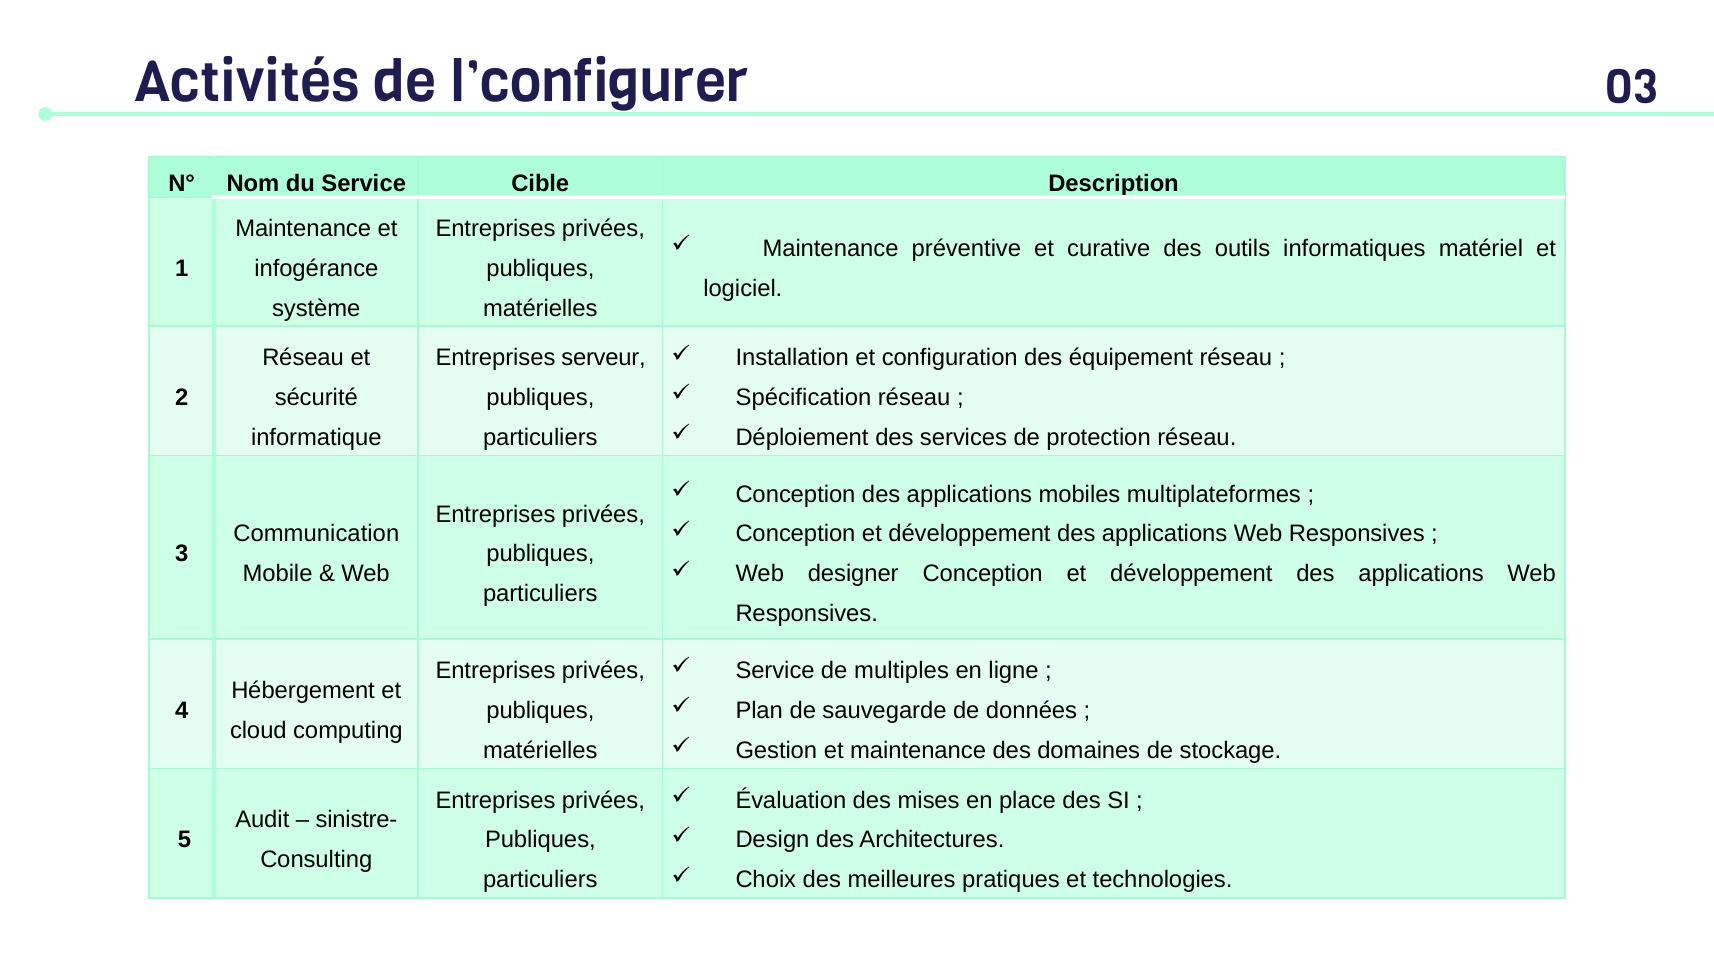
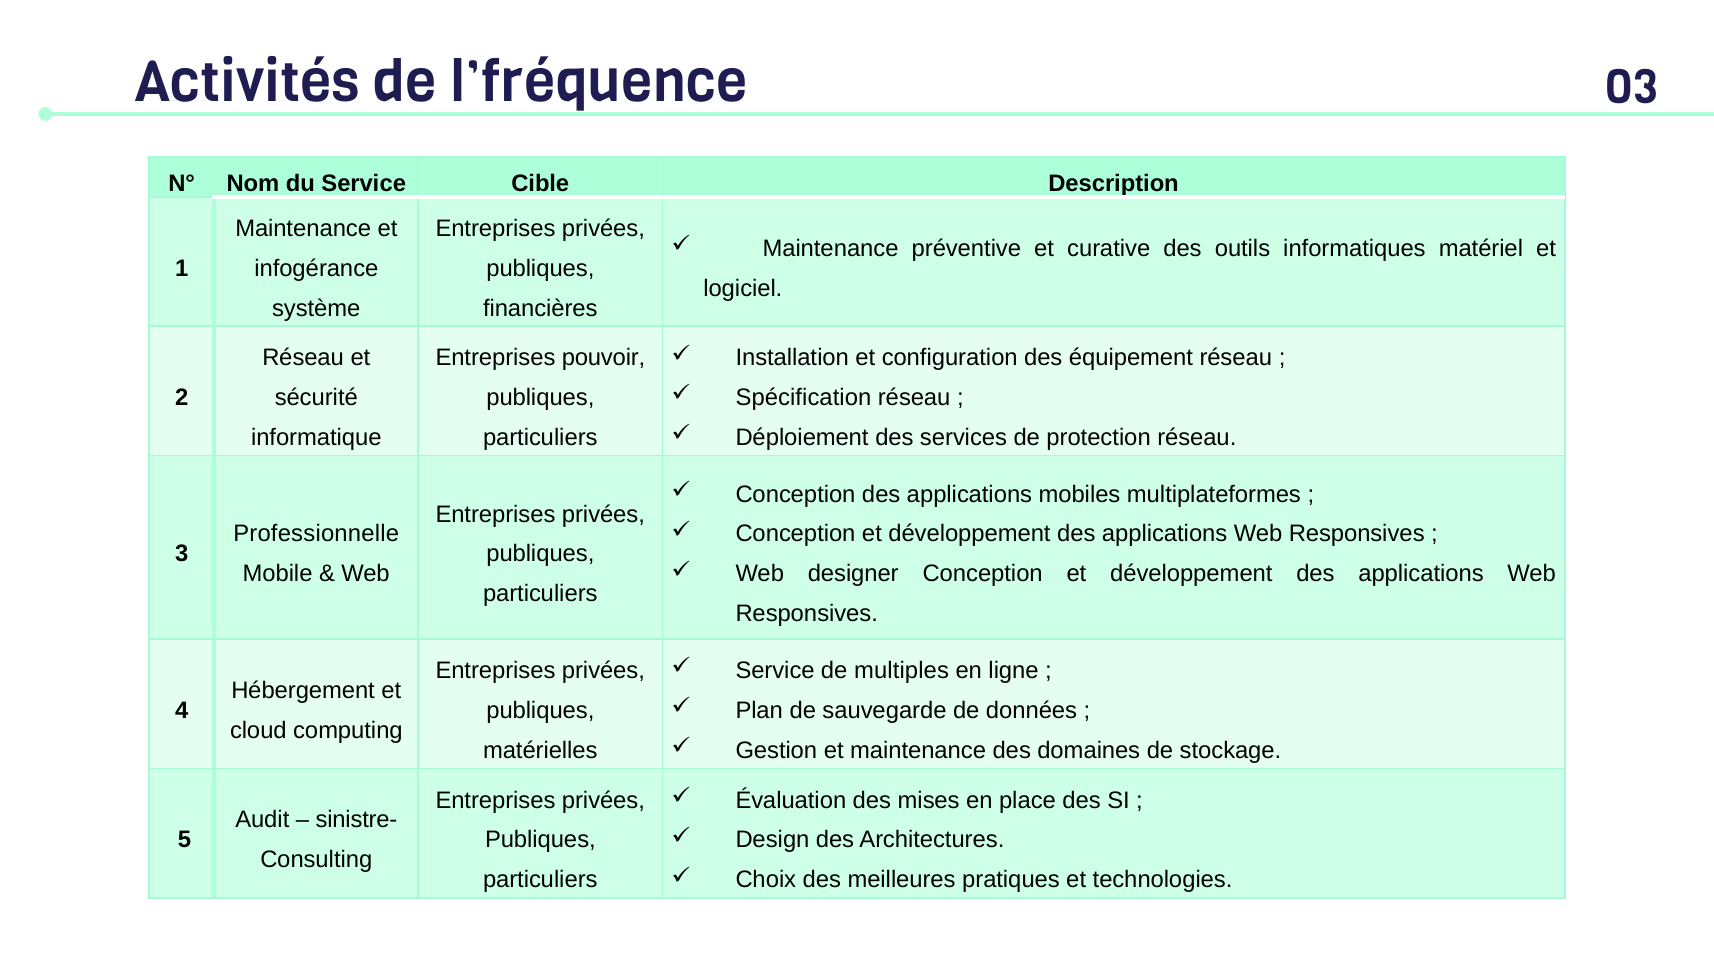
l’configurer: l’configurer -> l’fréquence (599, 82)
matérielles: matérielles -> financières (540, 308)
serveur: serveur -> pouvoir (604, 358)
Communication: Communication -> Professionnelle (316, 534)
